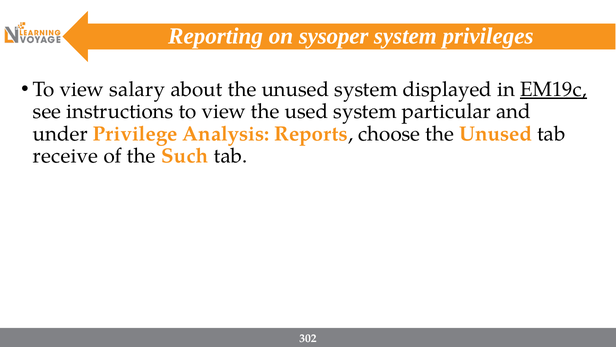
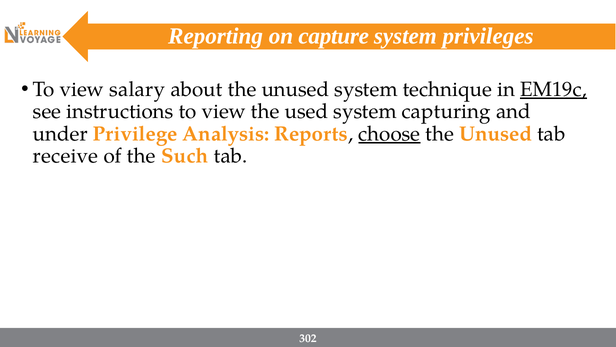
sysoper: sysoper -> capture (334, 36)
displayed: displayed -> technique (447, 89)
particular: particular -> capturing (446, 112)
choose underline: none -> present (389, 134)
